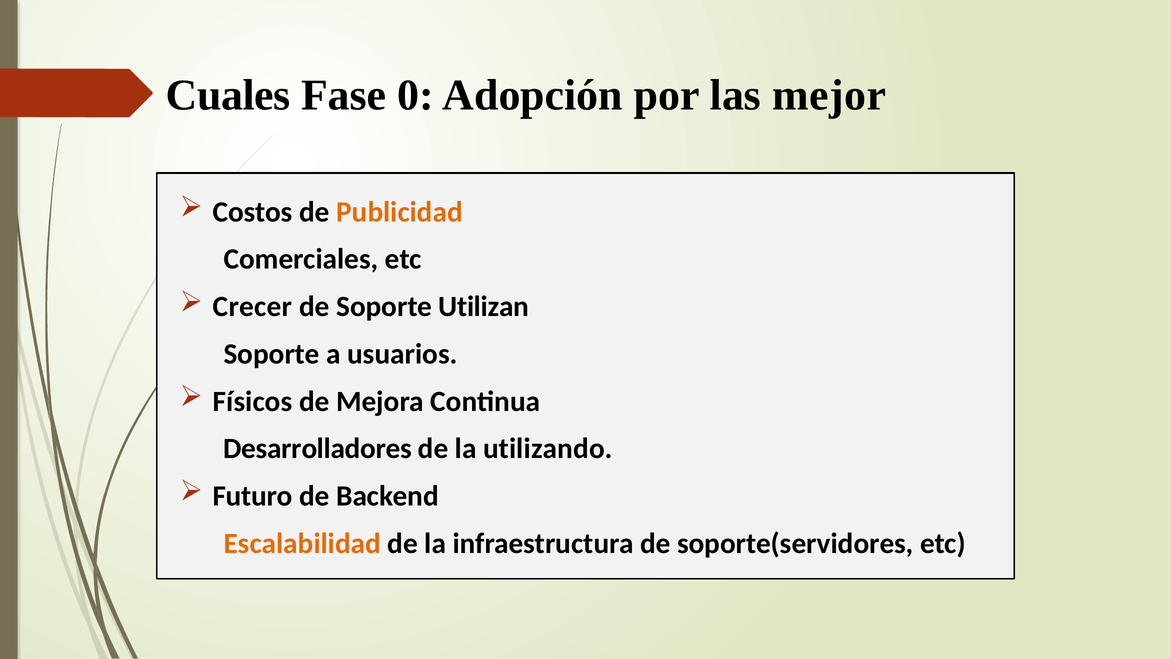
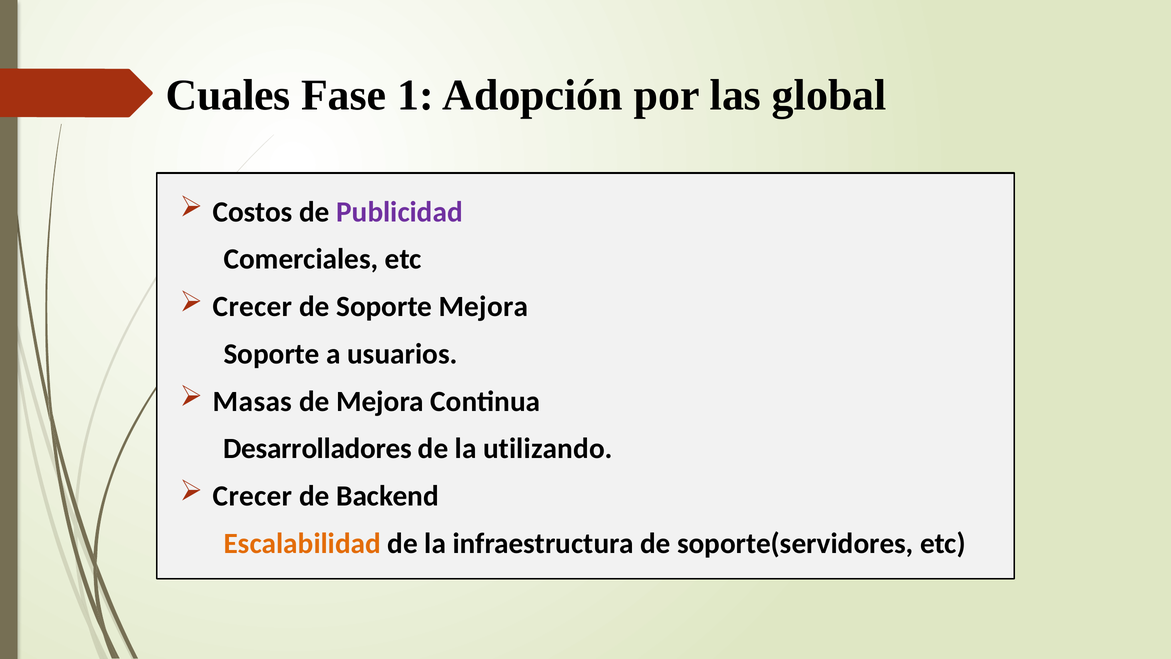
0: 0 -> 1 (416, 95)
mejor: mejor -> global (829, 95)
Publicidad colour: orange -> purple (400, 212)
Soporte Utilizan: Utilizan -> Mejora (483, 307)
Físicos: Físicos -> Masas (252, 401)
Futuro: Futuro -> Crecer (252, 496)
